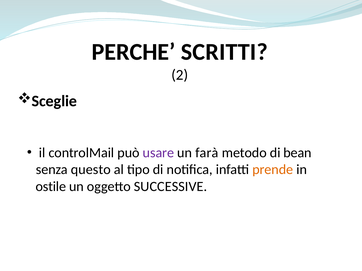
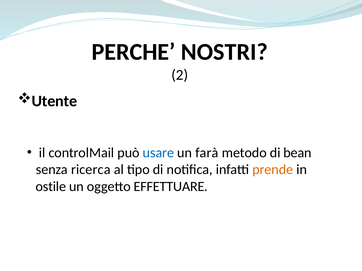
SCRITTI: SCRITTI -> NOSTRI (224, 52)
Sceglie: Sceglie -> Utente (54, 101)
usare colour: purple -> blue (158, 153)
questo: questo -> ricerca (91, 170)
SUCCESSIVE: SUCCESSIVE -> EFFETTUARE (171, 187)
